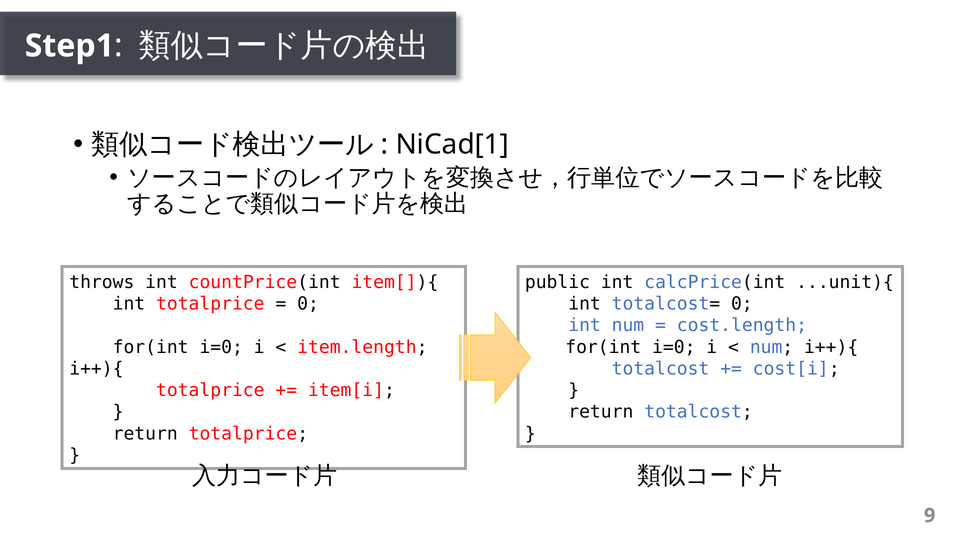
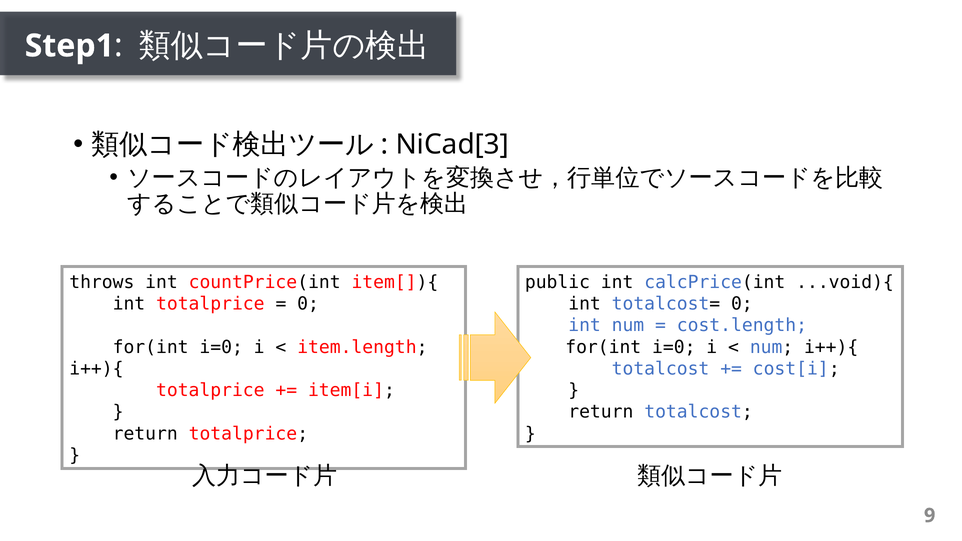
NiCad[1: NiCad[1 -> NiCad[3 (452, 144)
...unit){: ...unit){ -> ...void){ (845, 282)
